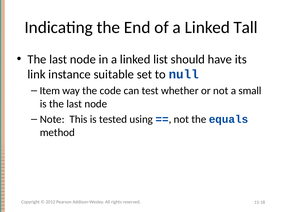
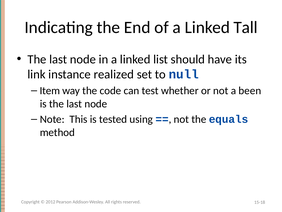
suitable: suitable -> realized (114, 74)
small: small -> been (250, 90)
